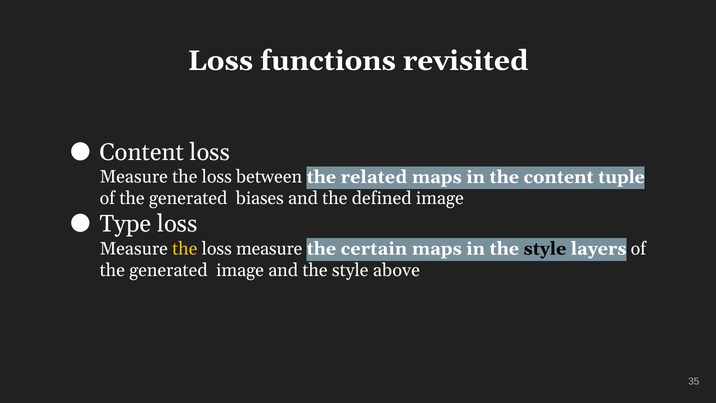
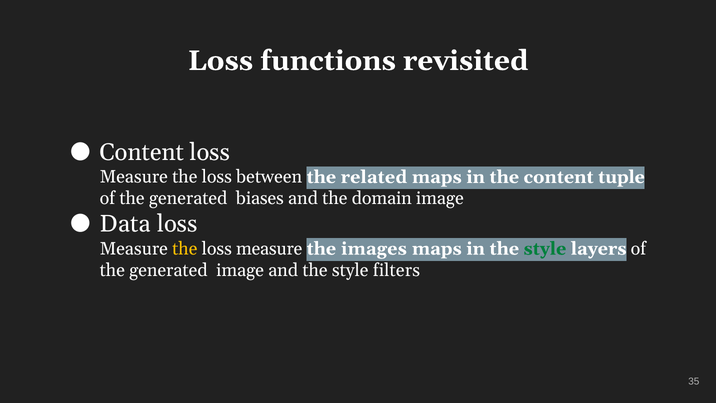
defined: defined -> domain (382, 198)
Type: Type -> Data (125, 224)
certain: certain -> images (374, 249)
style colour: black -> green (545, 249)
above: above -> filters (396, 270)
